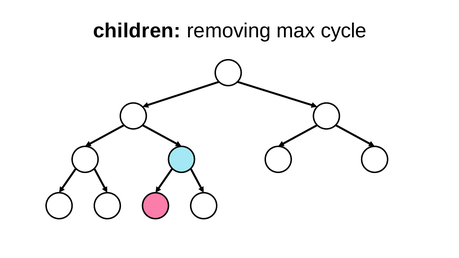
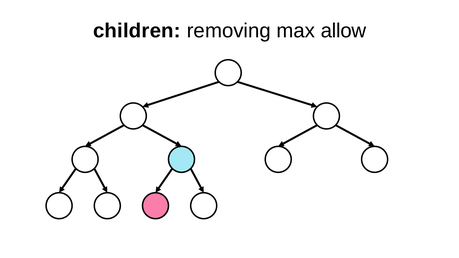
cycle: cycle -> allow (344, 31)
